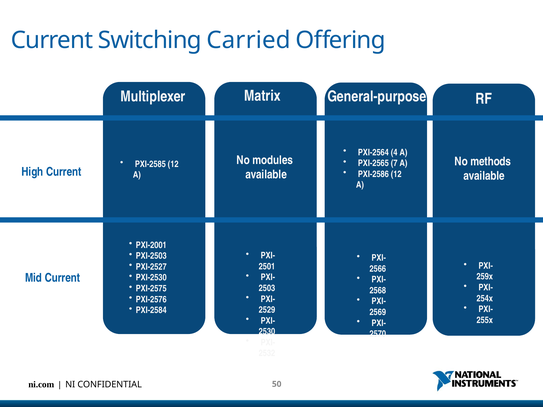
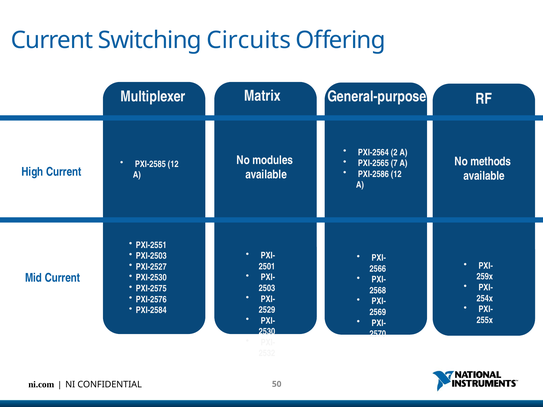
Carried: Carried -> Circuits (249, 40)
4: 4 -> 2 (394, 152)
PXI-2001: PXI-2001 -> PXI-2551 (151, 245)
